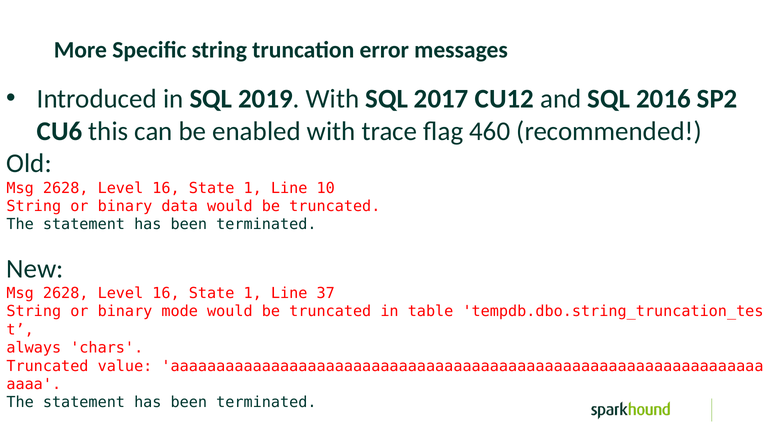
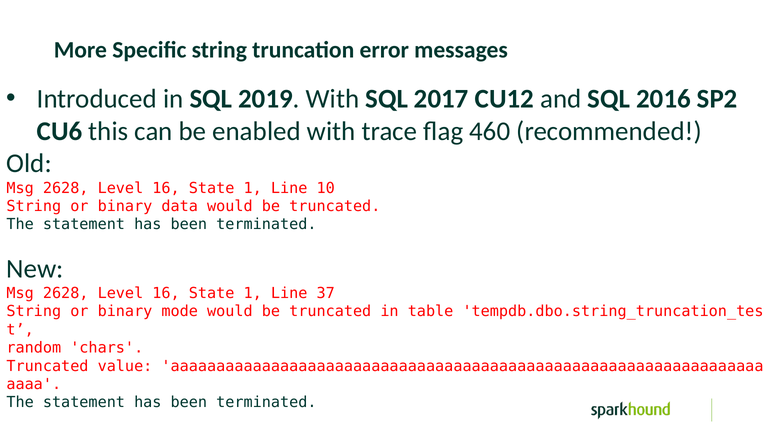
always: always -> random (34, 348)
